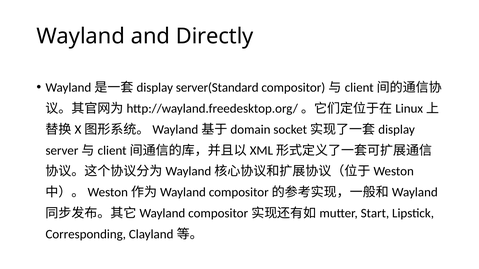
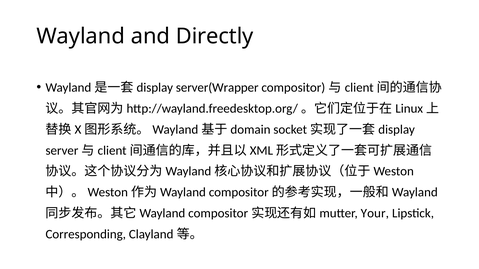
server(Standard: server(Standard -> server(Wrapper (217, 88)
Start: Start -> Your (375, 214)
